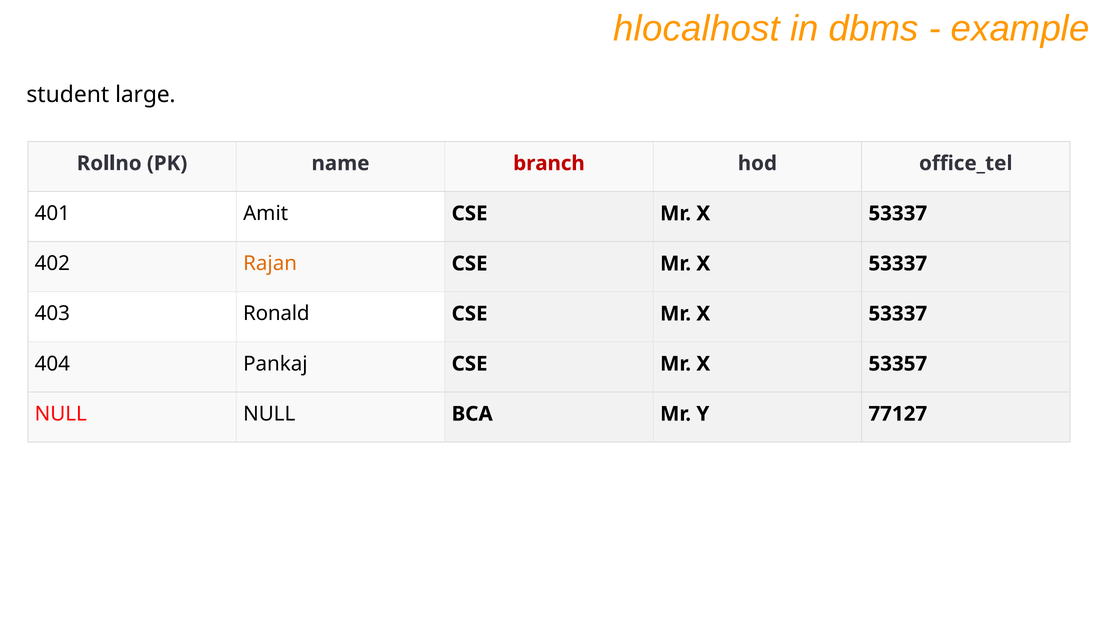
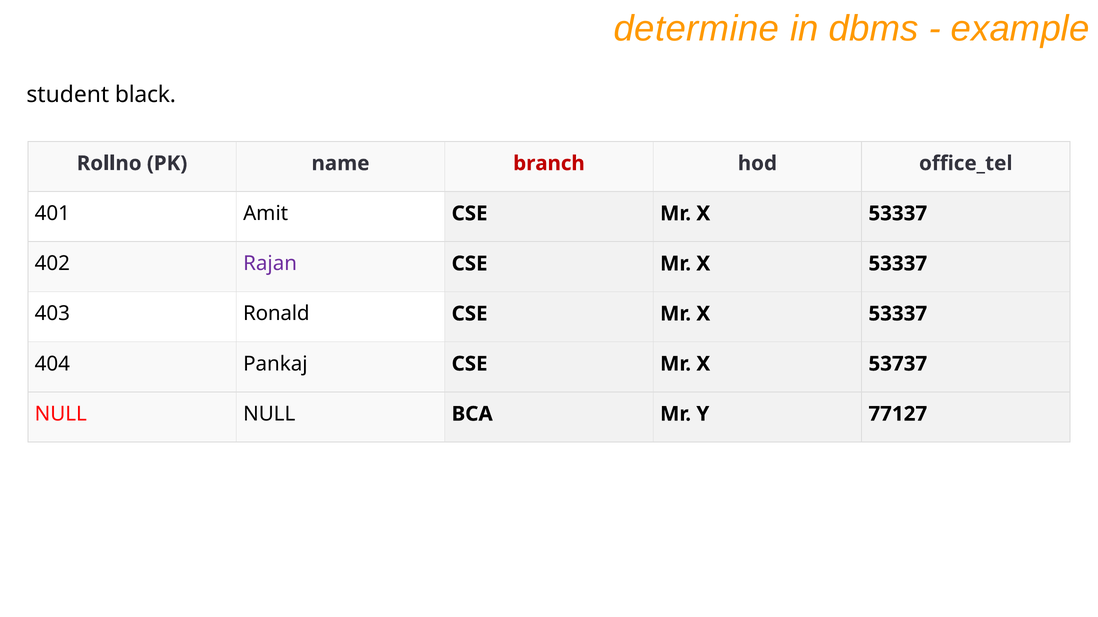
hlocalhost: hlocalhost -> determine (697, 29)
large: large -> black (145, 95)
Rajan colour: orange -> purple (270, 264)
53357: 53357 -> 53737 (898, 364)
